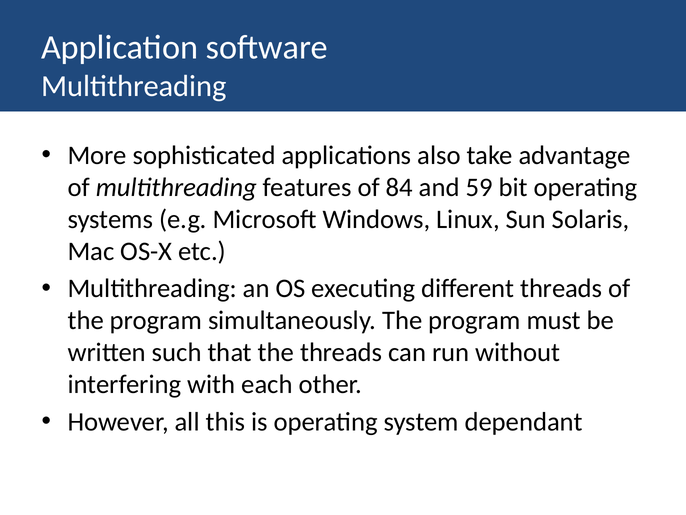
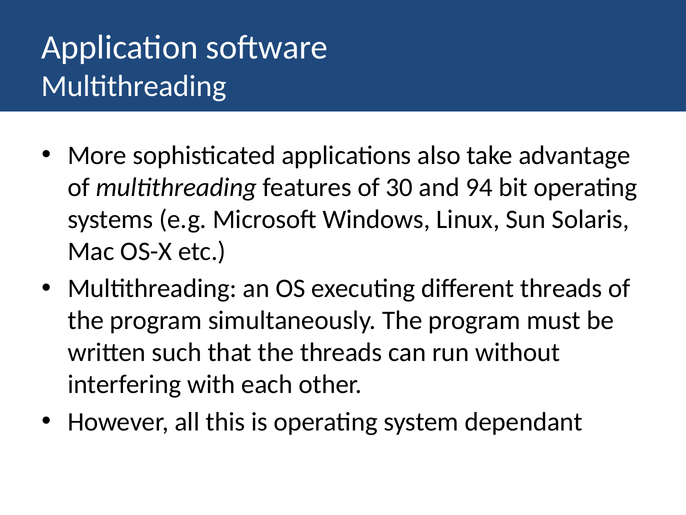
84: 84 -> 30 (399, 187)
59: 59 -> 94 (479, 187)
